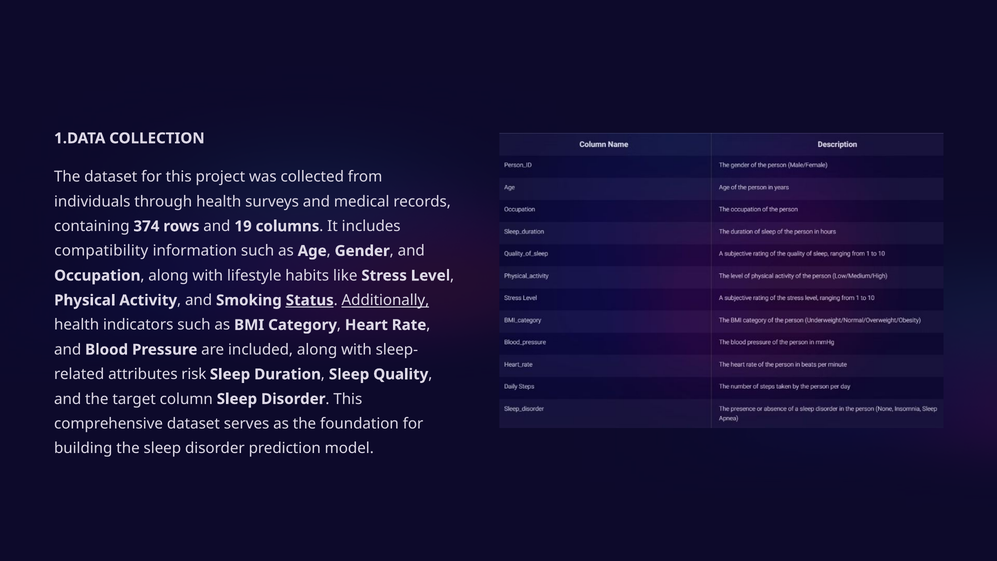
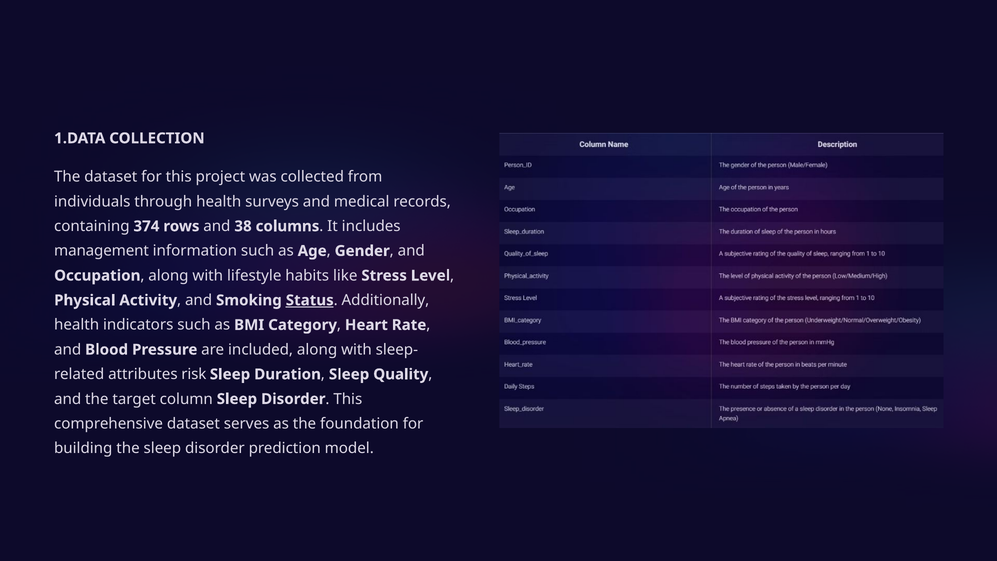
19: 19 -> 38 (243, 226)
compatibility: compatibility -> management (101, 251)
Additionally underline: present -> none (385, 300)
